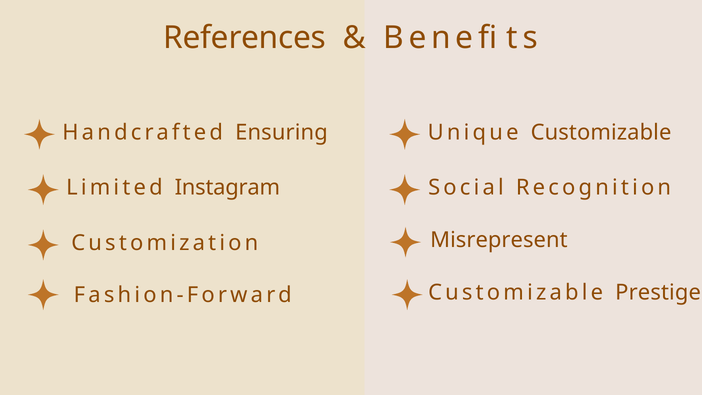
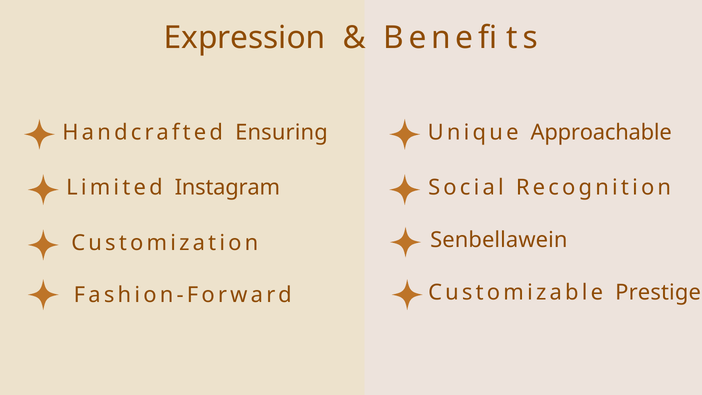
References: References -> Expression (244, 38)
Unique Customizable: Customizable -> Approachable (601, 132)
Misrepresent: Misrepresent -> Senbellawein (499, 240)
